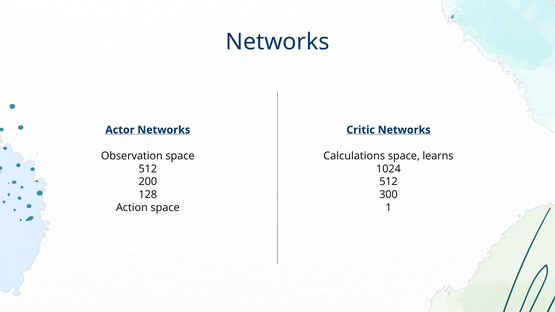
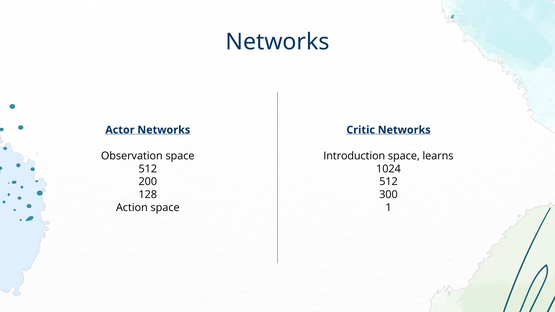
Calculations: Calculations -> Introduction (354, 156)
